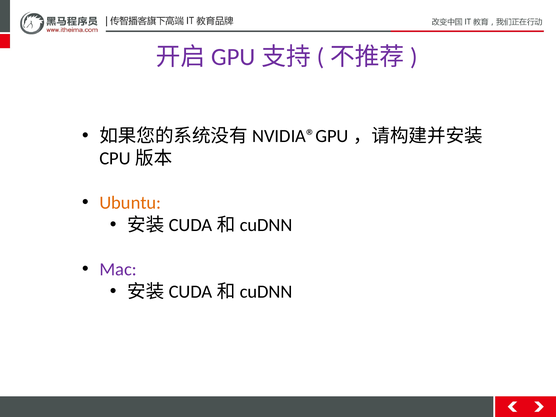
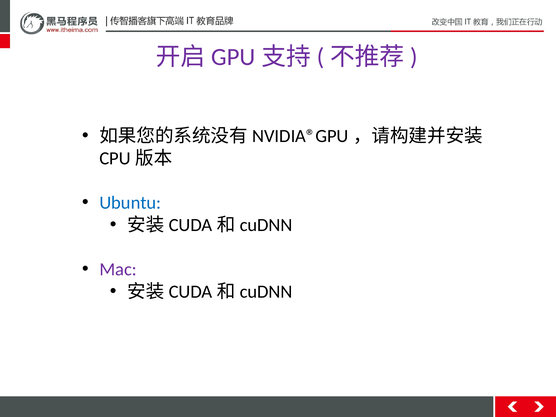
Ubuntu colour: orange -> blue (130, 203)
